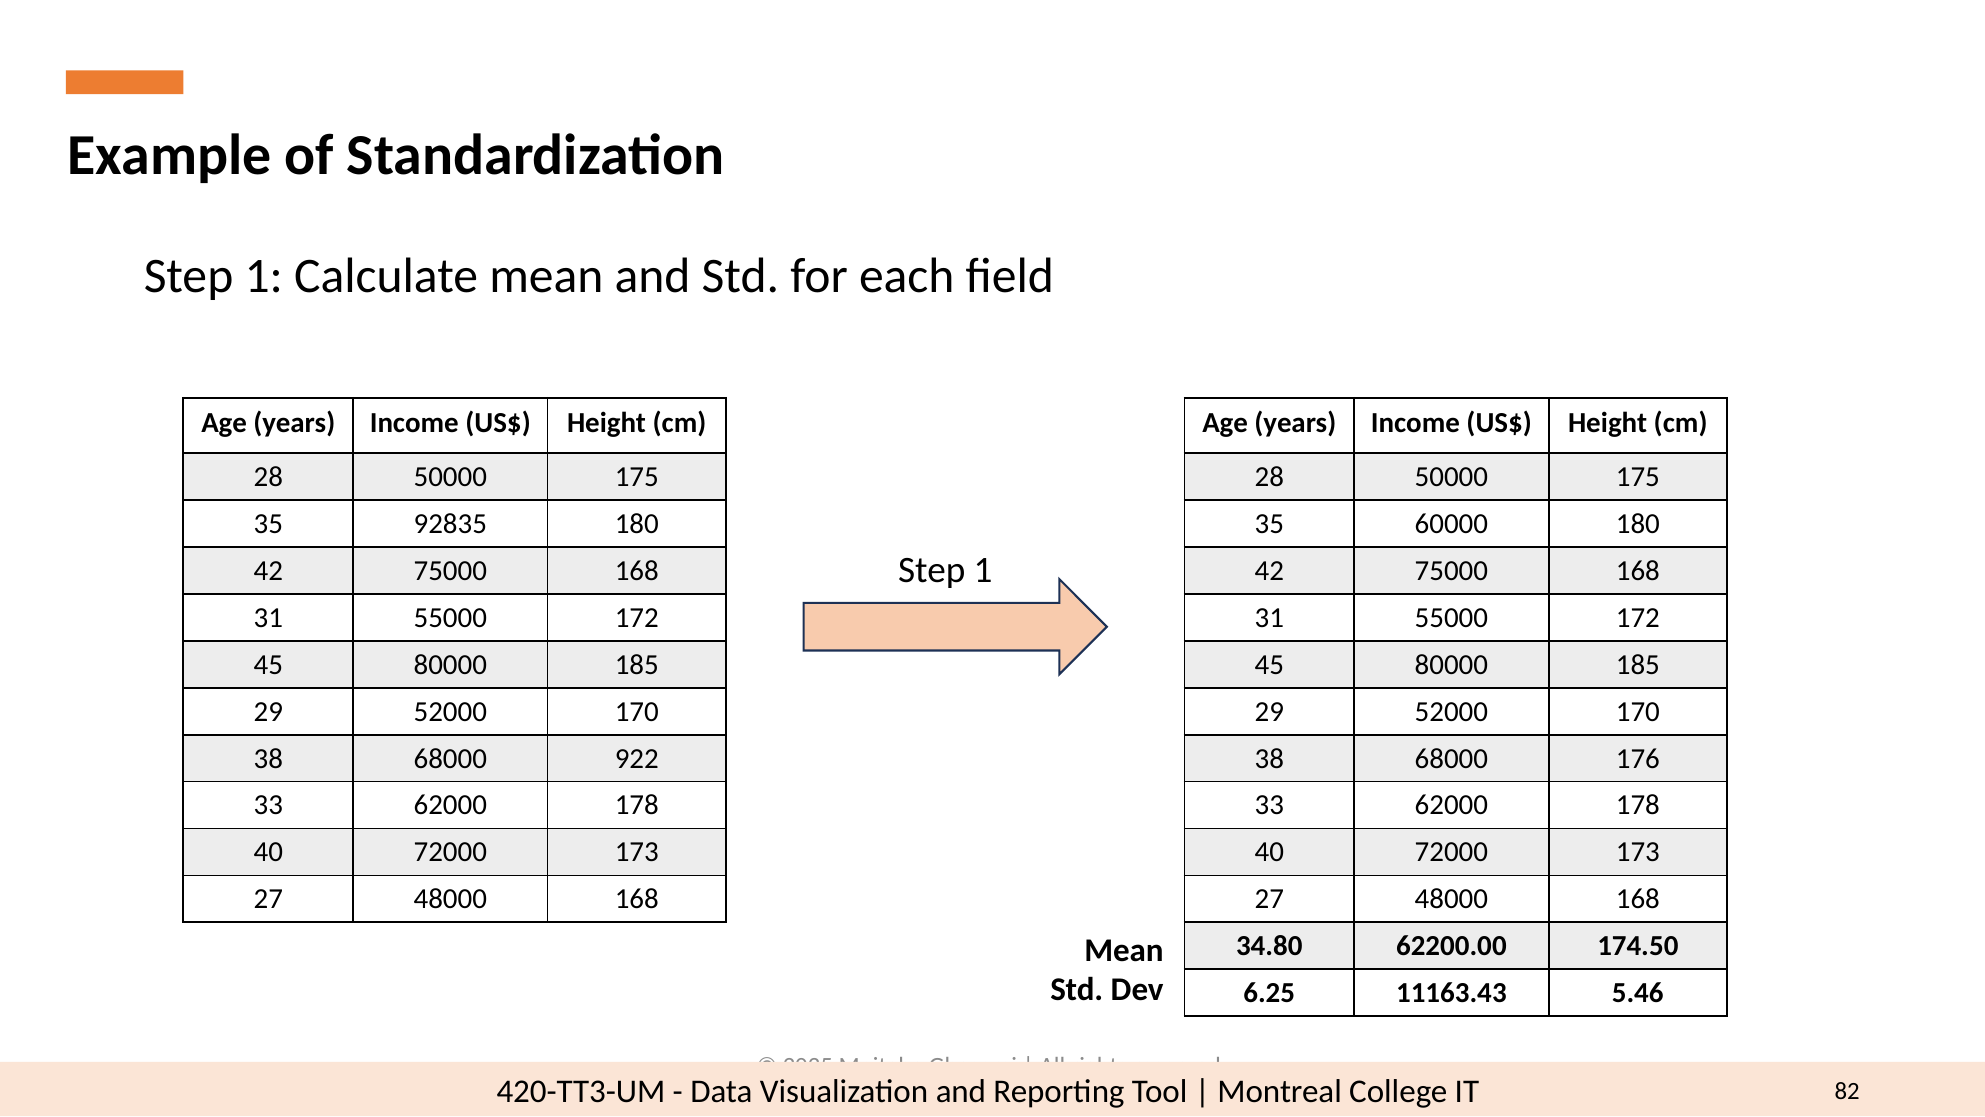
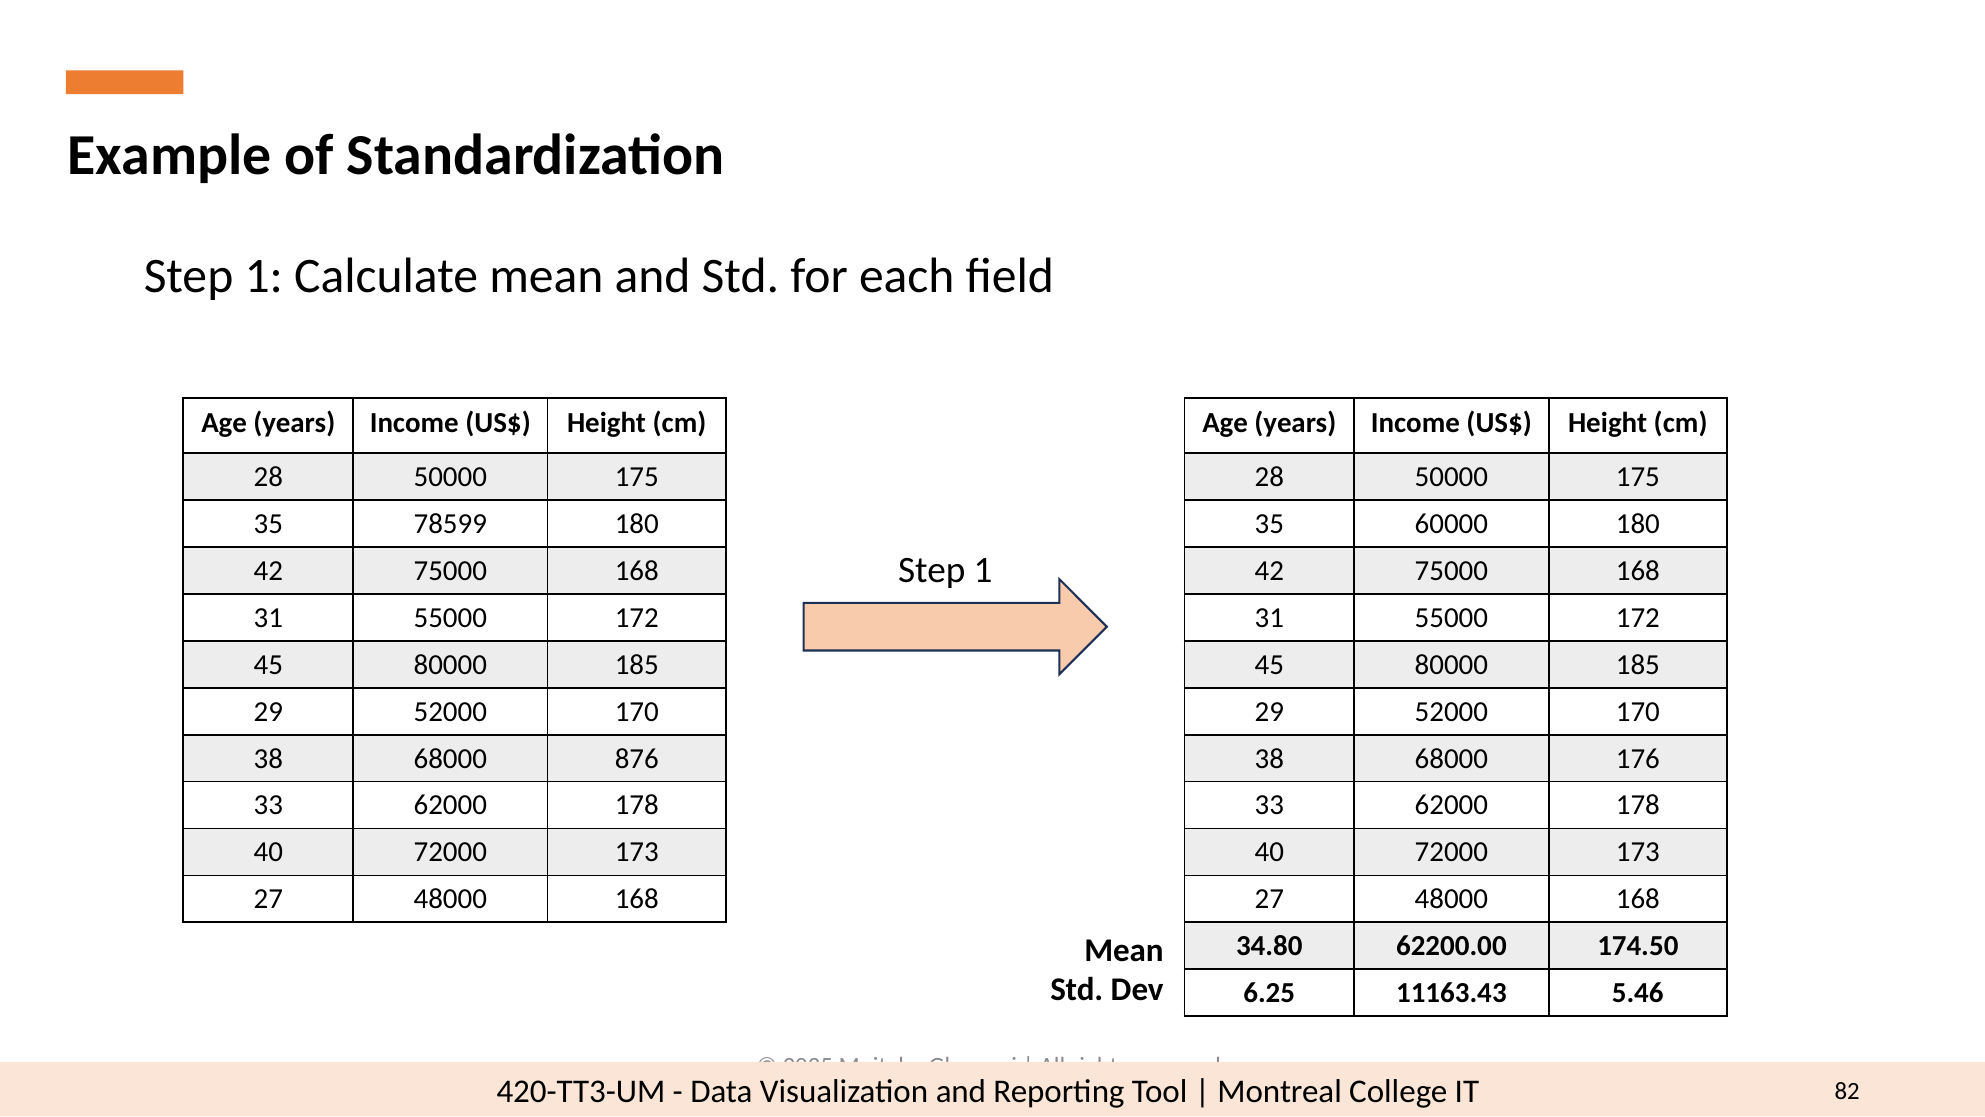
92835: 92835 -> 78599 (450, 524)
922: 922 -> 876 (637, 758)
